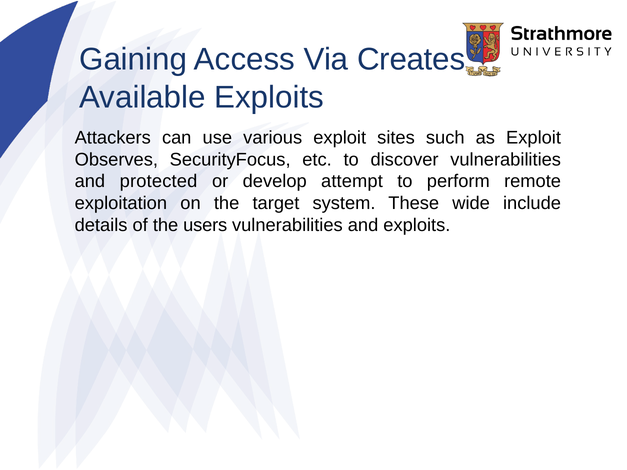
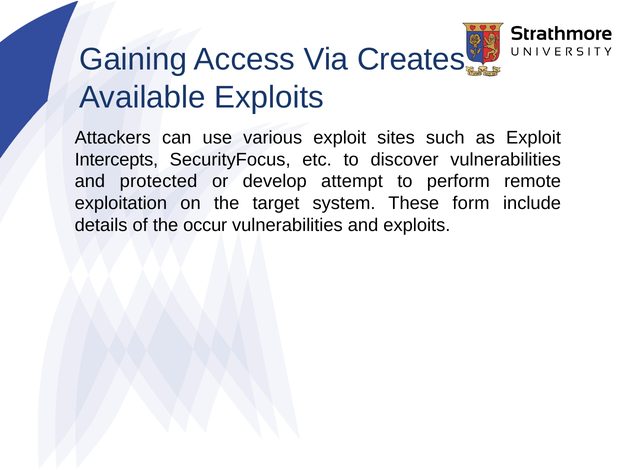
Observes: Observes -> Intercepts (116, 160)
wide: wide -> form (471, 203)
users: users -> occur (205, 225)
